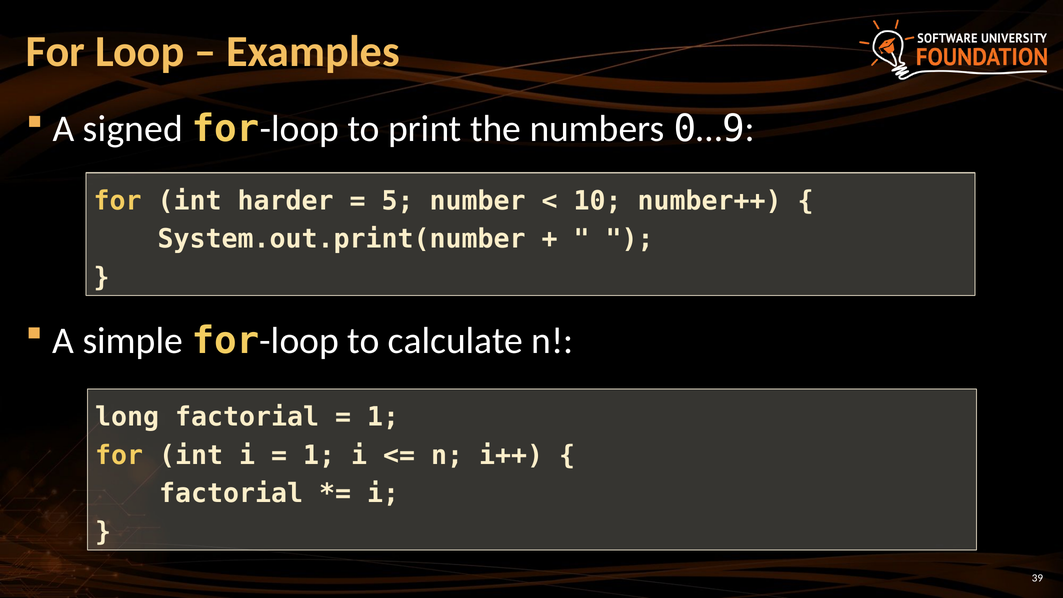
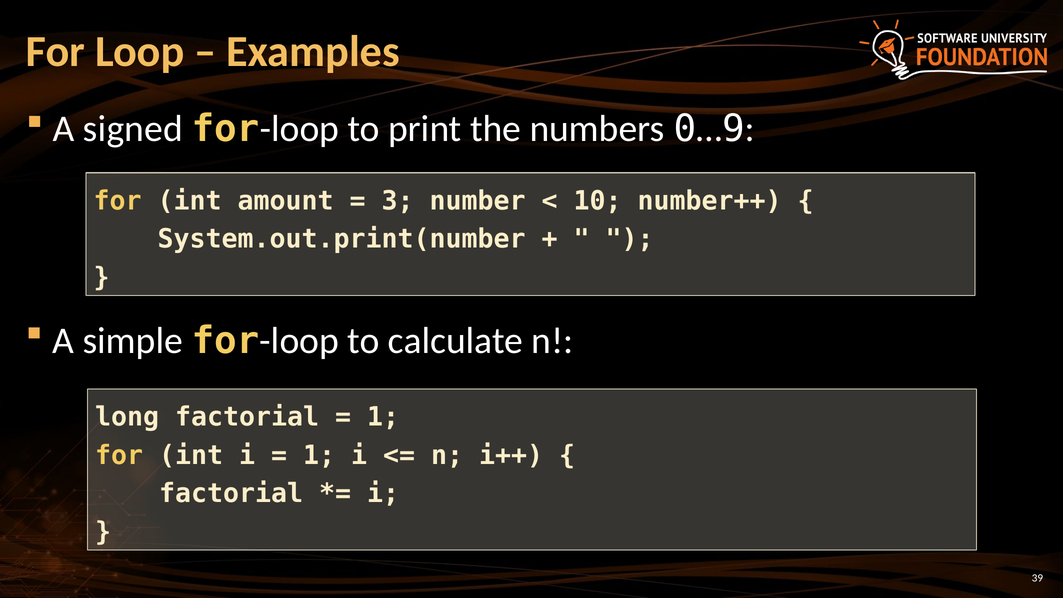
harder: harder -> amount (286, 201)
5: 5 -> 3 (398, 201)
